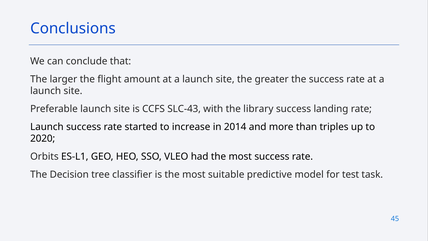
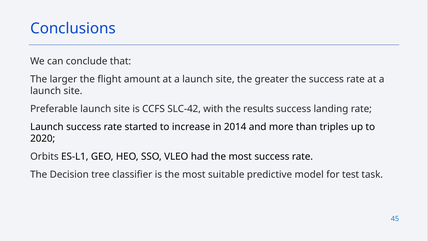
SLC-43: SLC-43 -> SLC-42 (184, 109)
library: library -> results (258, 109)
